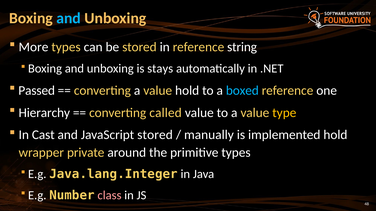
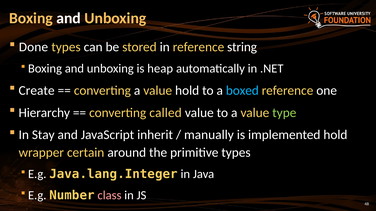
and colour: light blue -> white (69, 18)
More: More -> Done (33, 47)
stays: stays -> heap (160, 69)
Passed: Passed -> Create (37, 91)
type colour: yellow -> light green (284, 113)
Cast: Cast -> Stay (43, 135)
JavaScript stored: stored -> inherit (155, 135)
private: private -> certain (86, 153)
